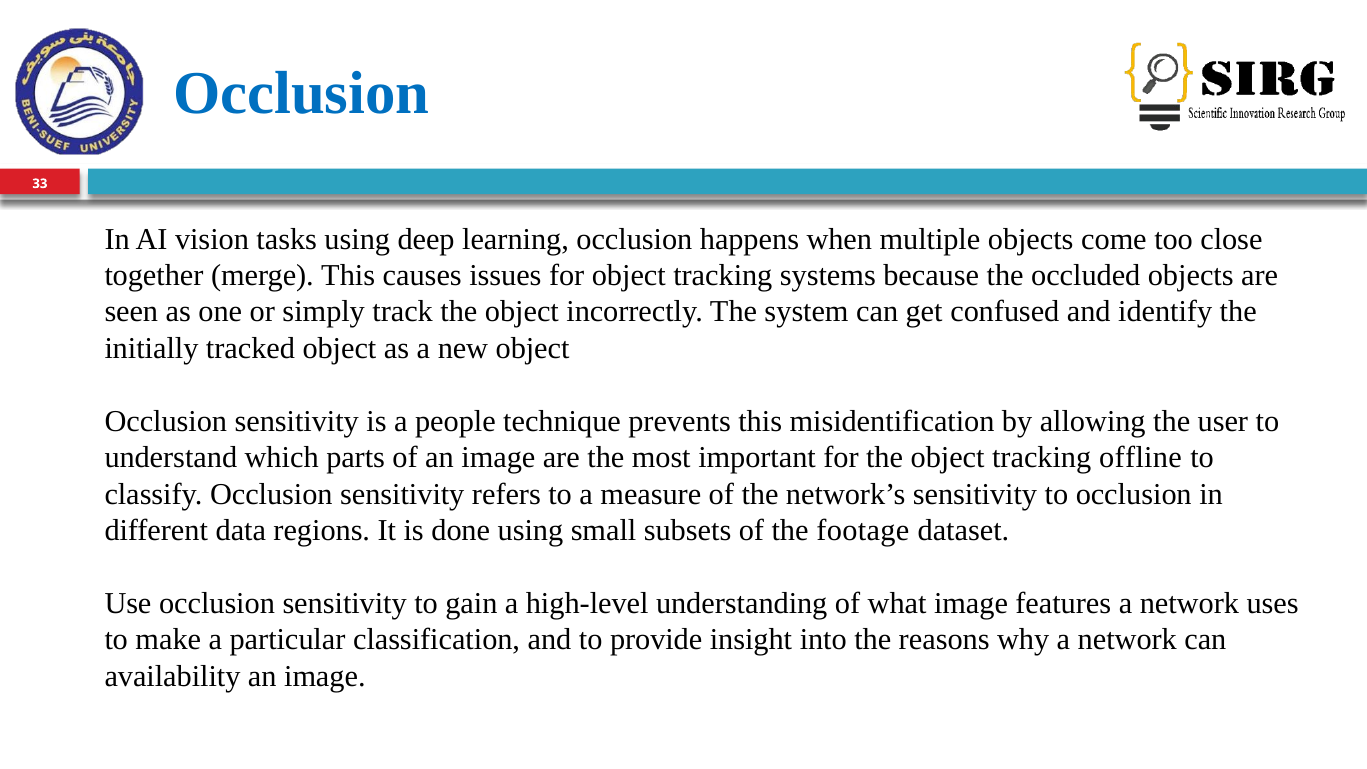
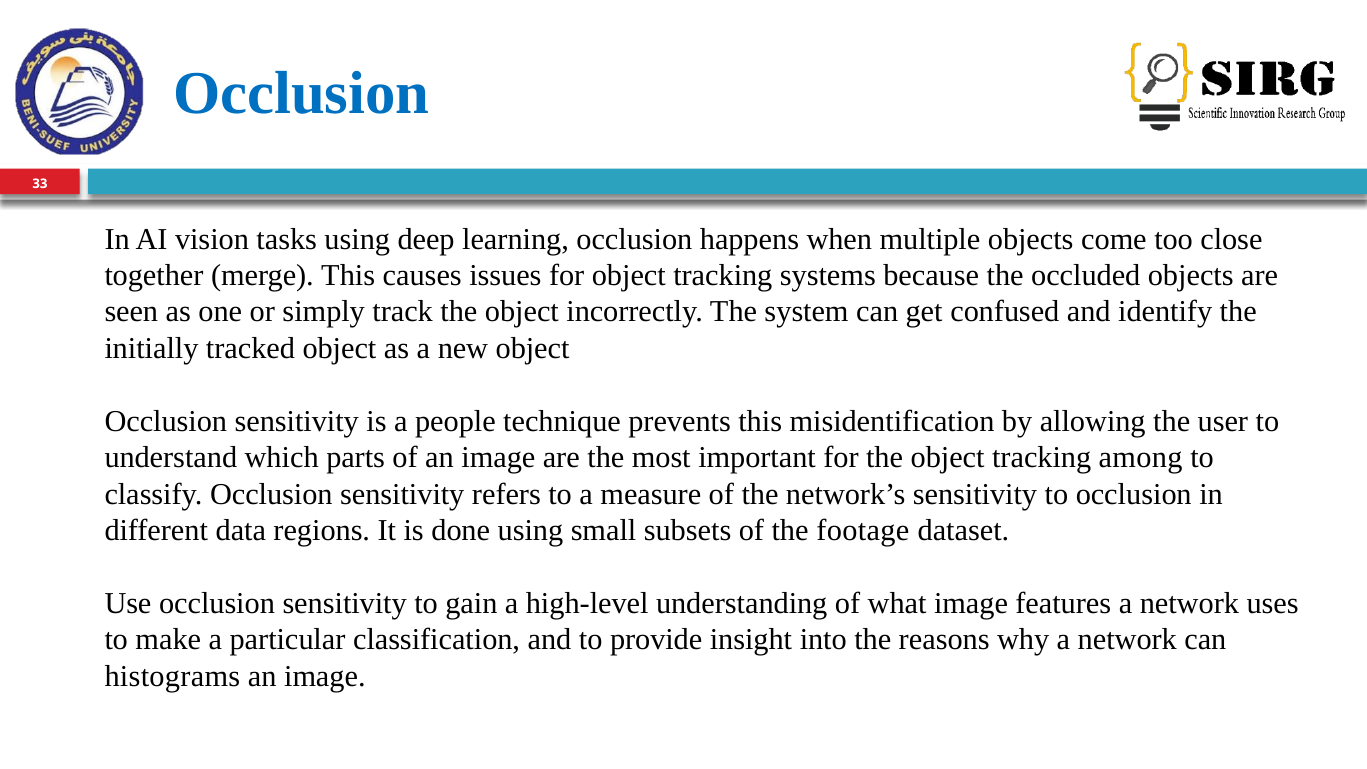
offline: offline -> among (1141, 458)
availability: availability -> histograms (172, 676)
